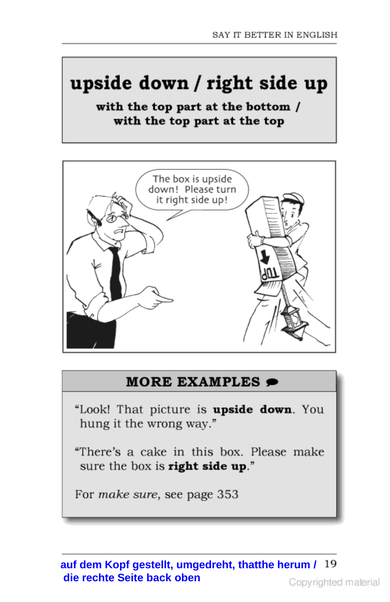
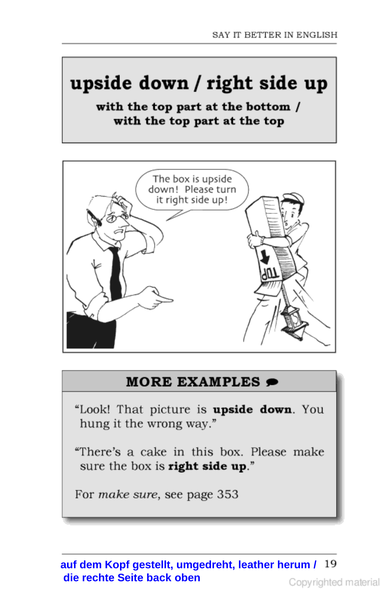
thatthe: thatthe -> leather (256, 566)
